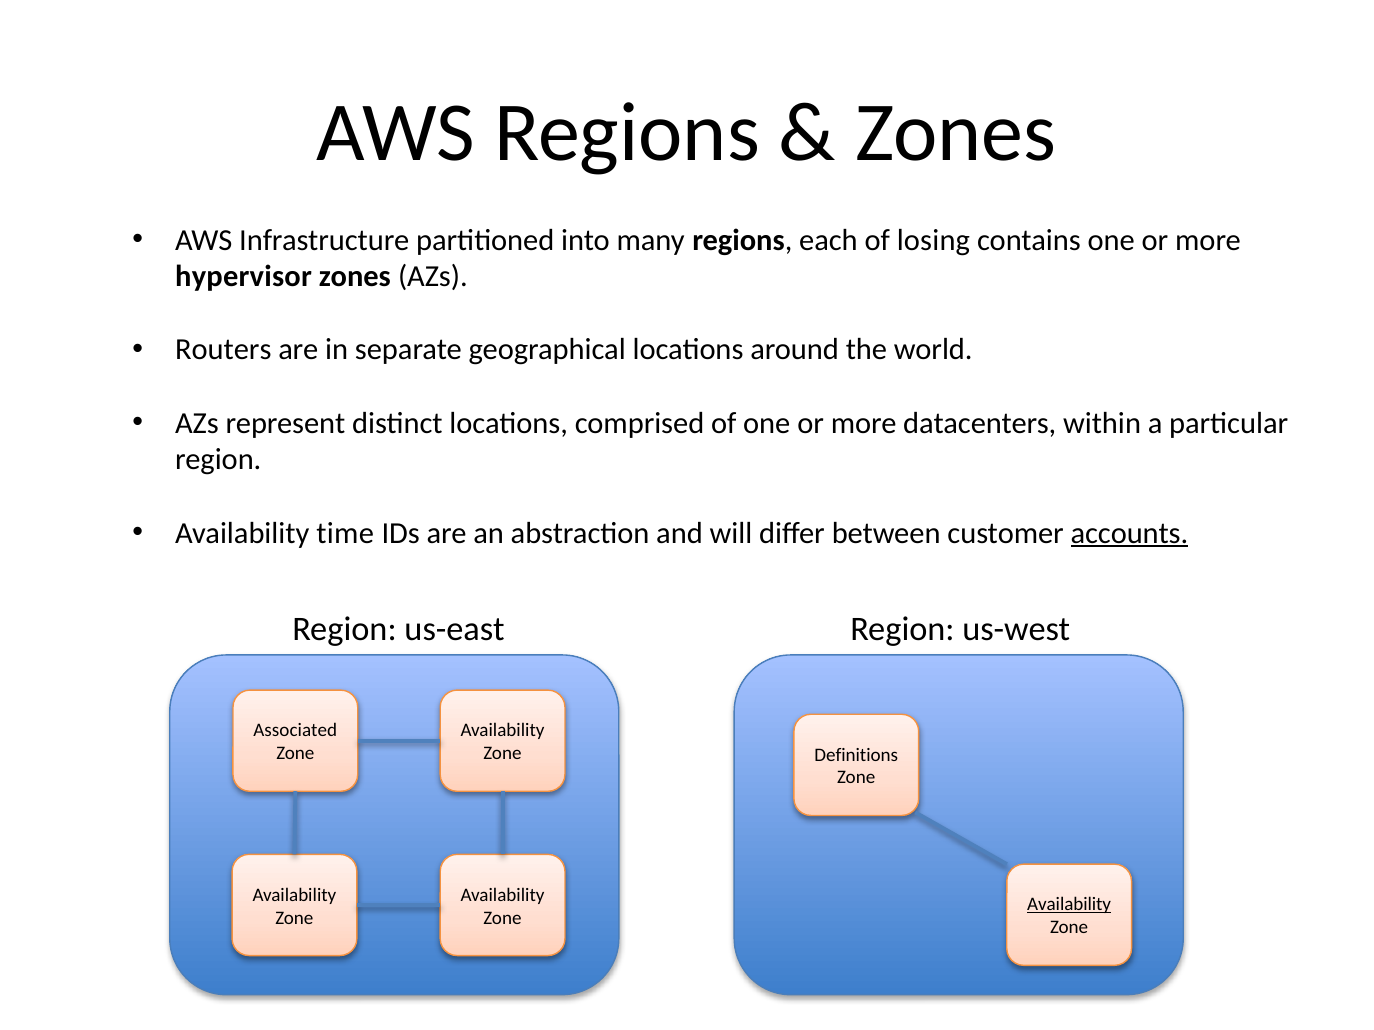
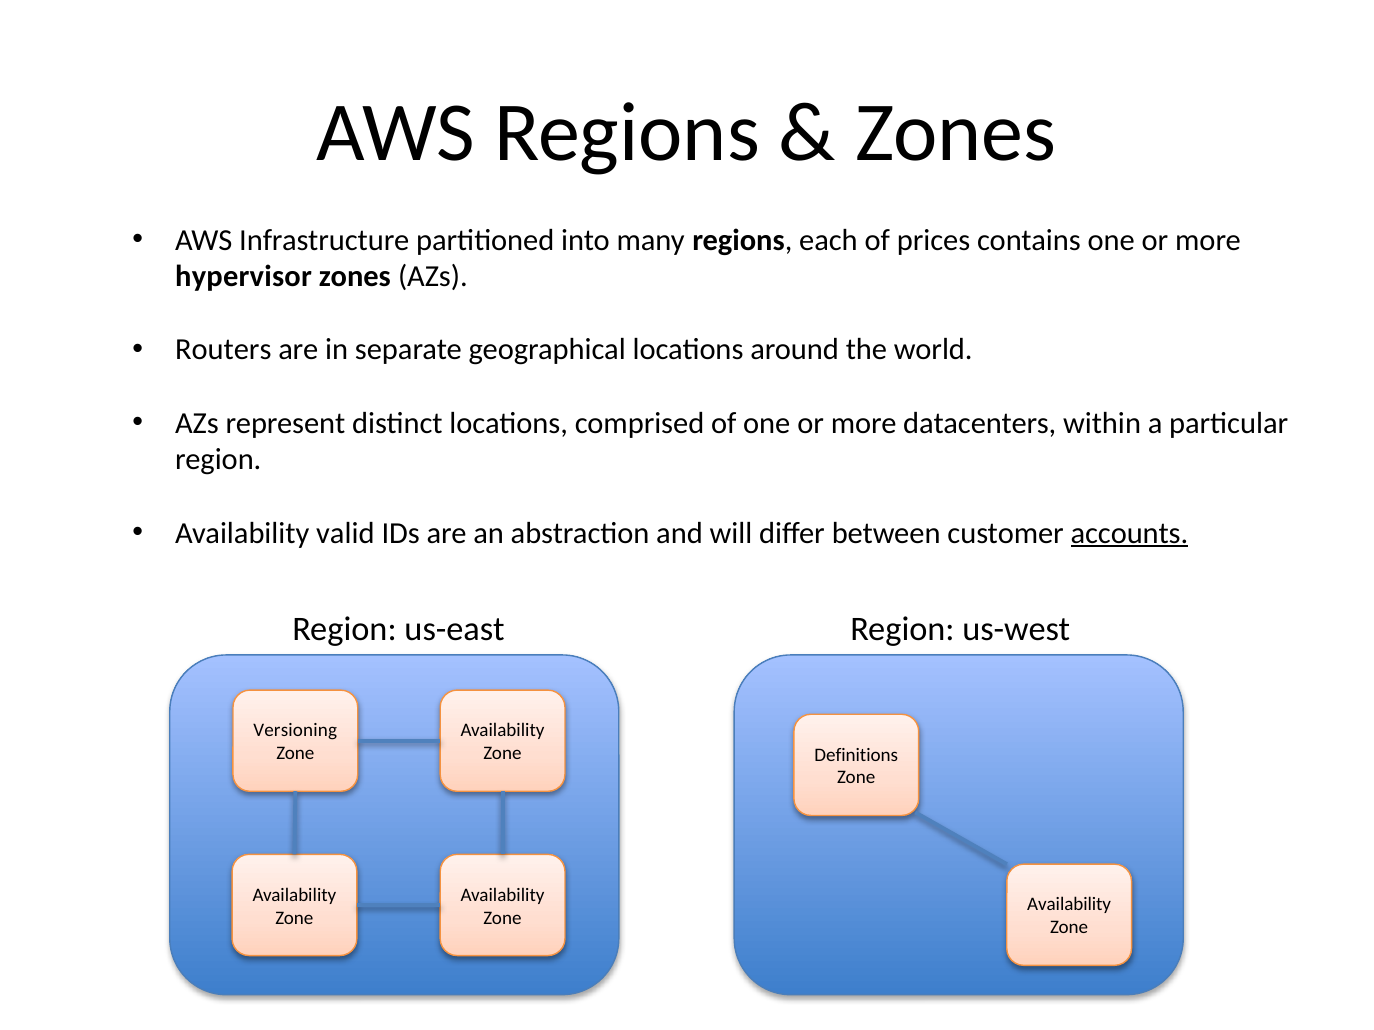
losing: losing -> prices (934, 240)
time: time -> valid (345, 533)
Associated: Associated -> Versioning (295, 731)
Availability underline: present -> none (1069, 905)
